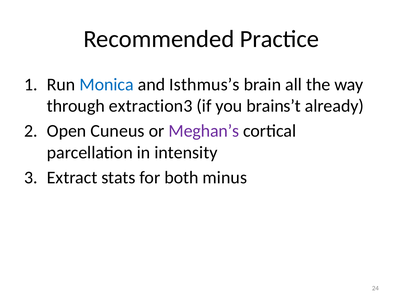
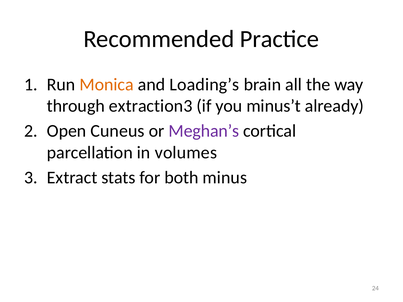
Monica colour: blue -> orange (107, 85)
Isthmus’s: Isthmus’s -> Loading’s (204, 85)
brains’t: brains’t -> minus’t (274, 106)
intensity: intensity -> volumes (186, 153)
